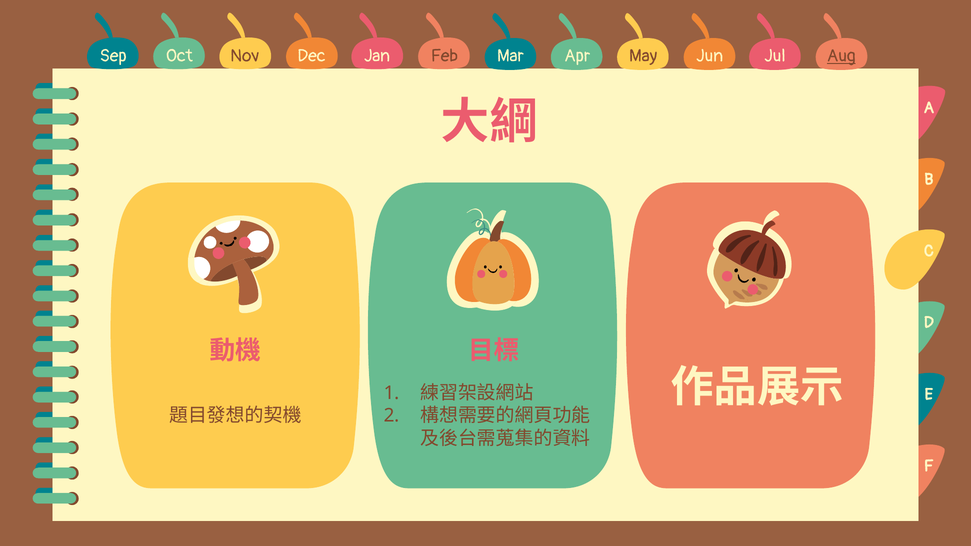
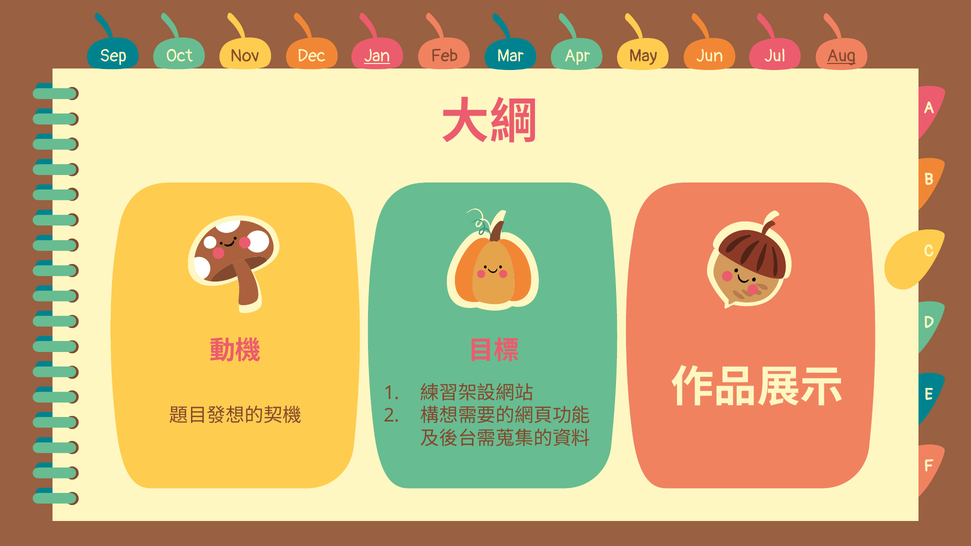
Jan underline: none -> present (377, 56)
